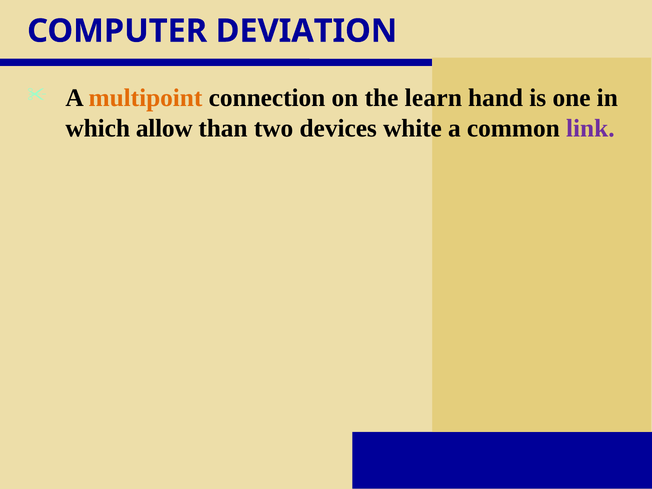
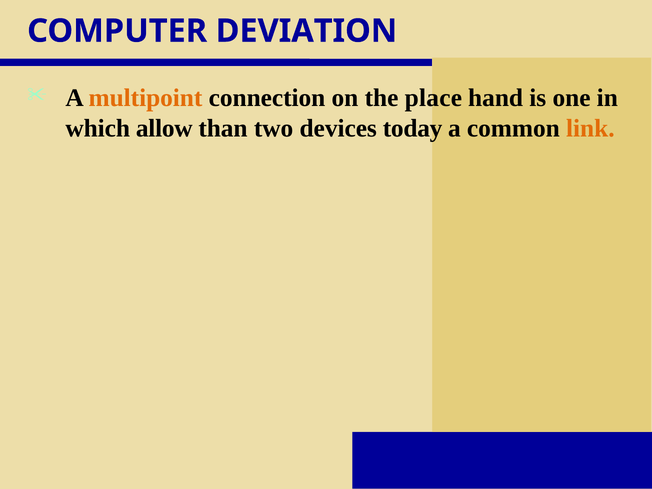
learn: learn -> place (433, 98)
white: white -> today (413, 128)
link colour: purple -> orange (590, 128)
